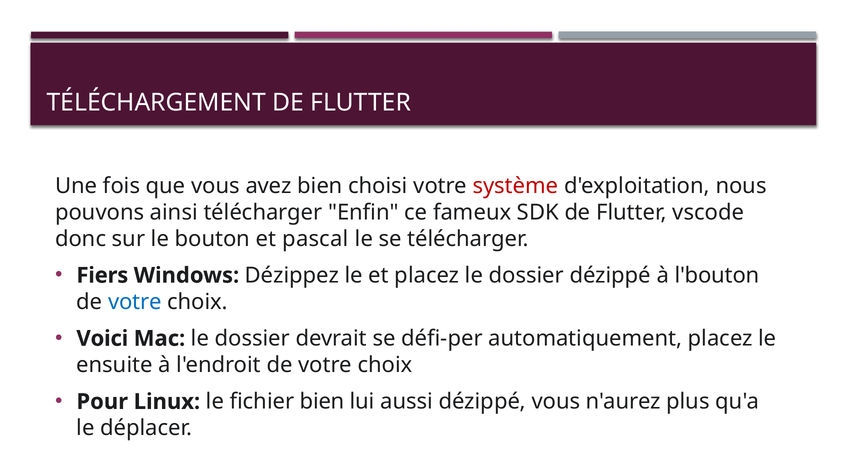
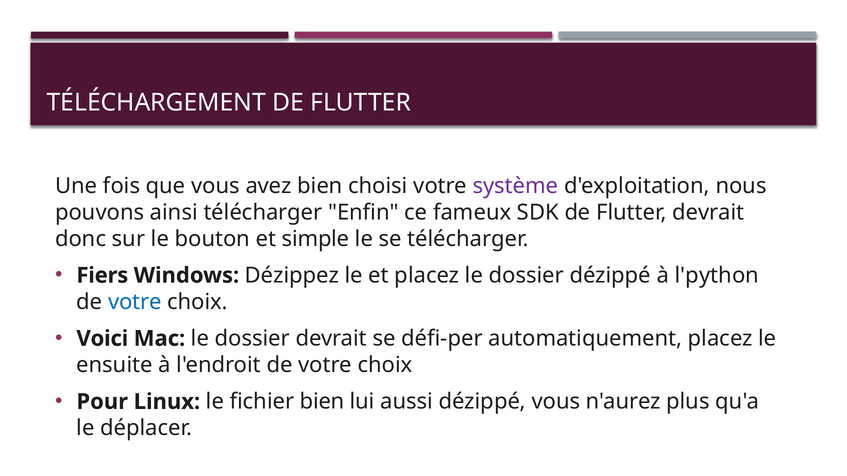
système colour: red -> purple (515, 186)
Flutter vscode: vscode -> devrait (708, 213)
pascal: pascal -> simple (316, 239)
l'bouton: l'bouton -> l'python (717, 276)
